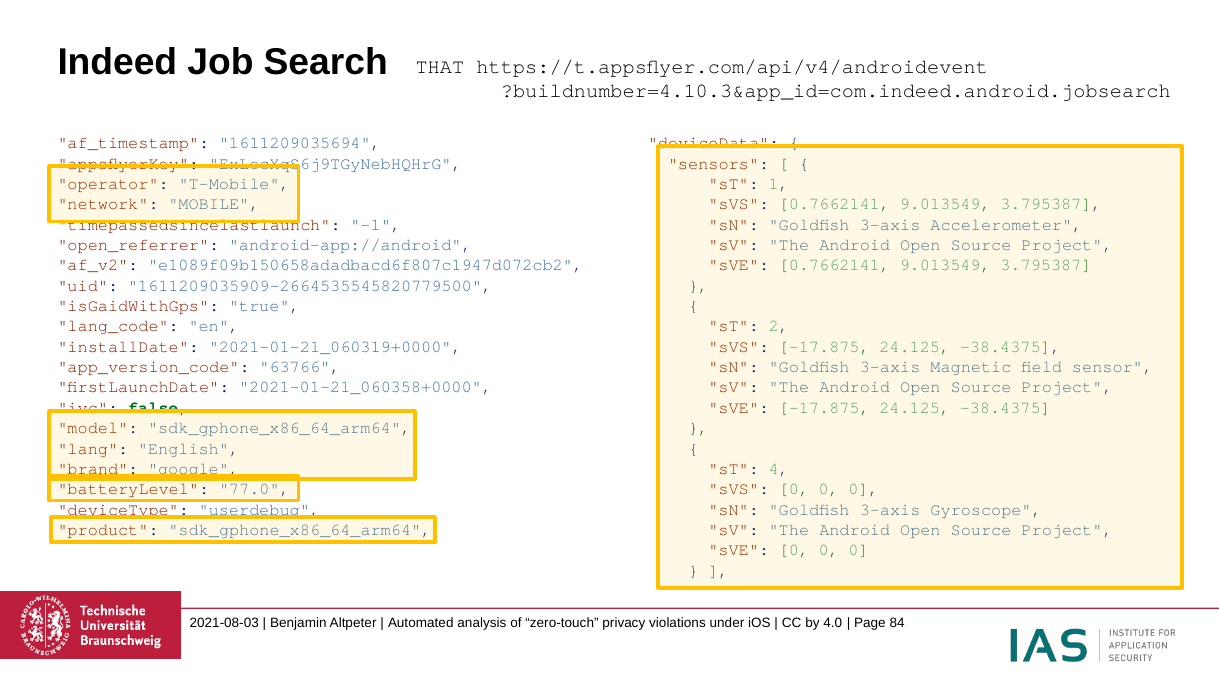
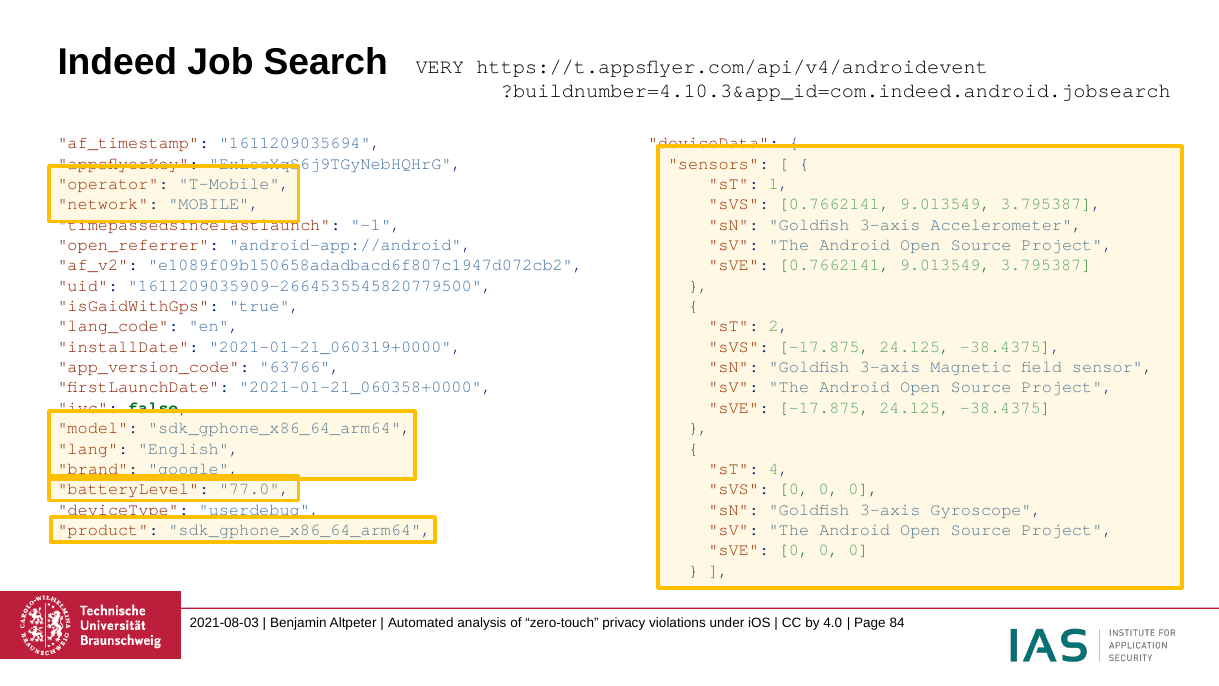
THAT: THAT -> VERY (440, 67)
